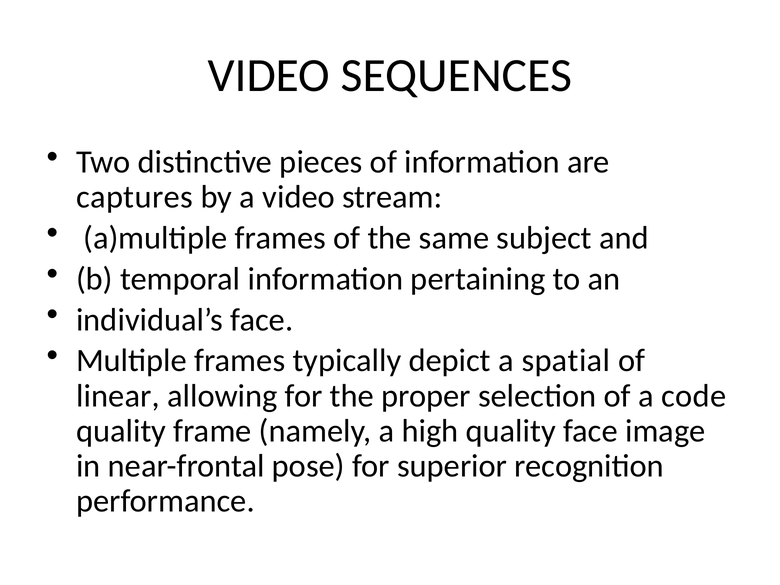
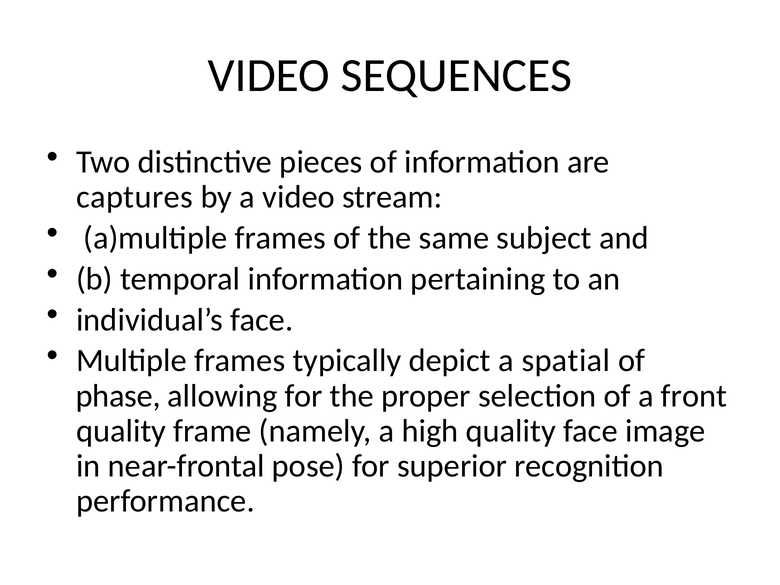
linear: linear -> phase (118, 396)
code: code -> front (694, 396)
